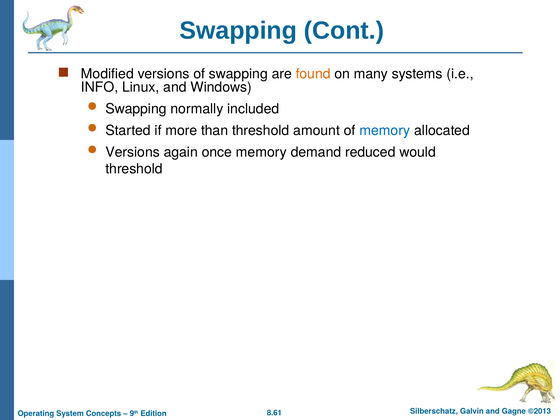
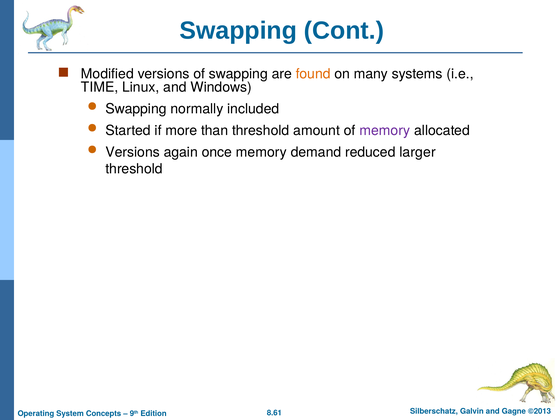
INFO: INFO -> TIME (100, 87)
memory colour: blue -> purple (385, 131)
would: would -> larger (418, 152)
